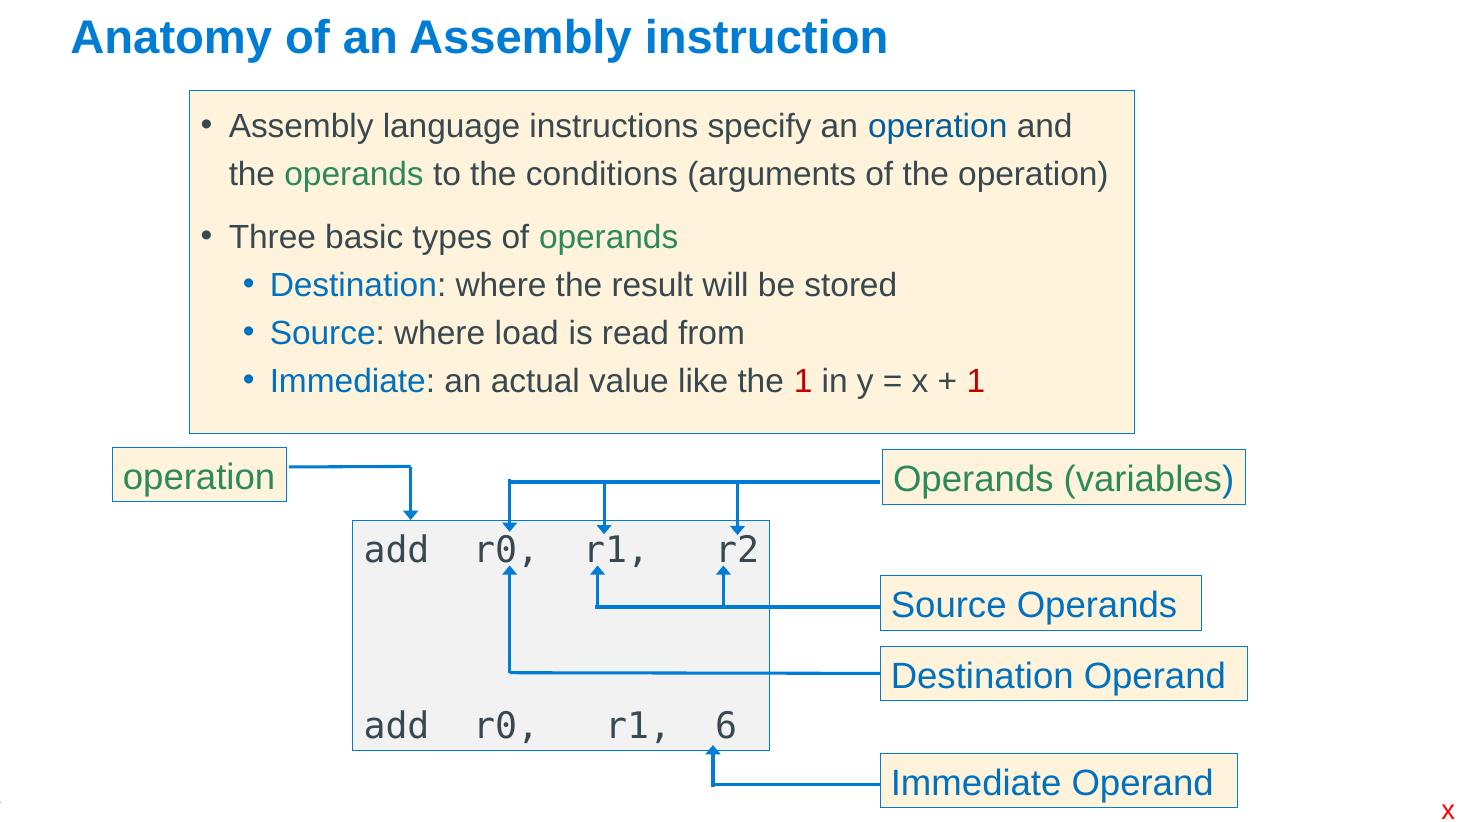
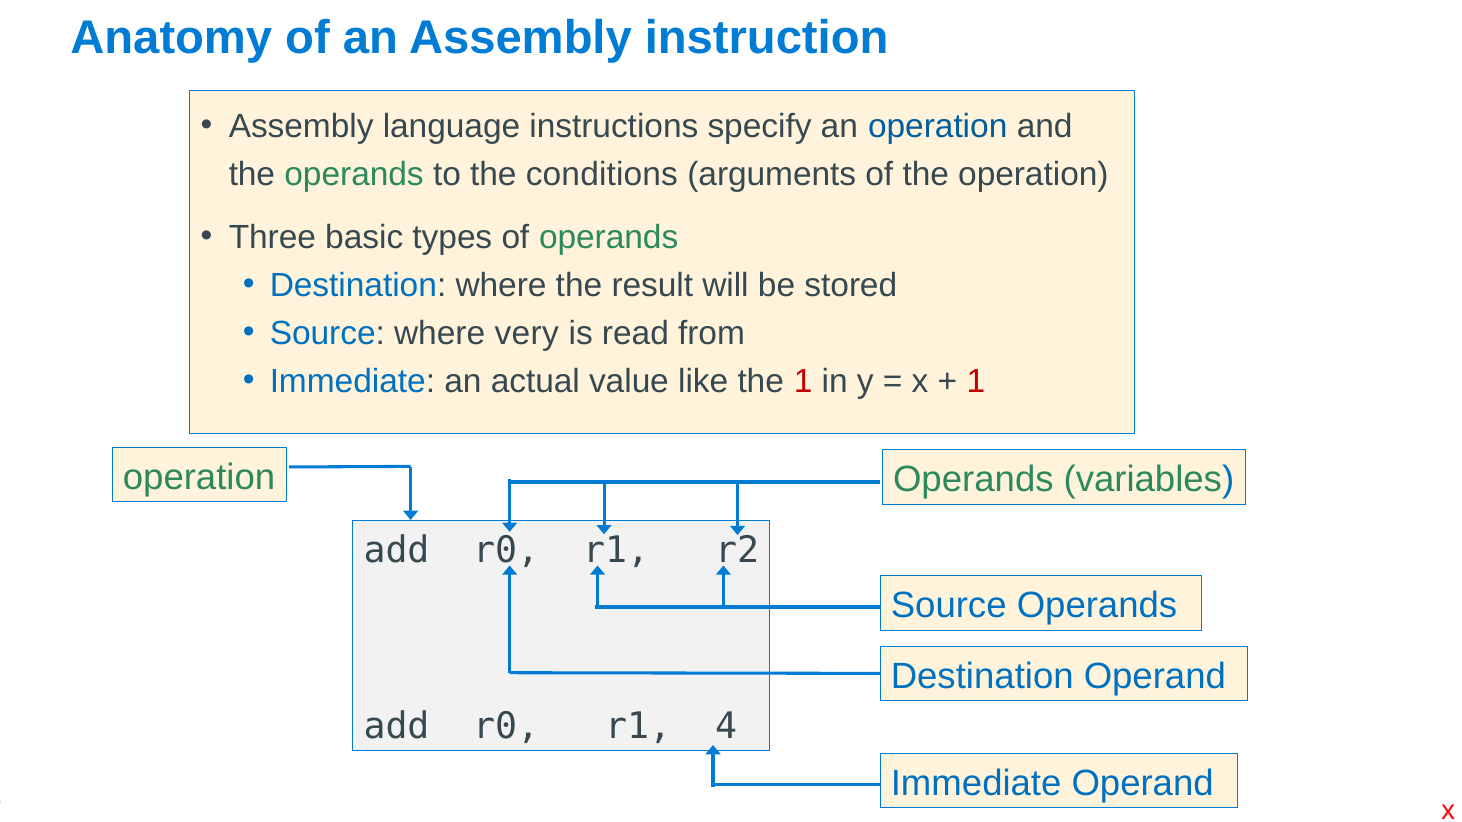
load: load -> very (527, 333)
r1 6: 6 -> 4 (726, 726)
